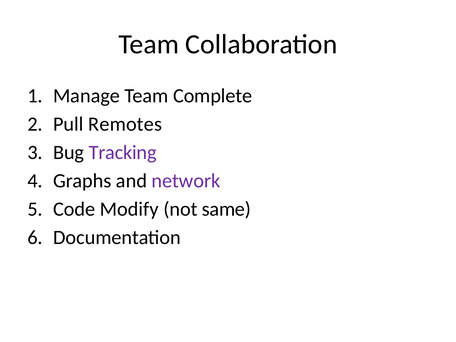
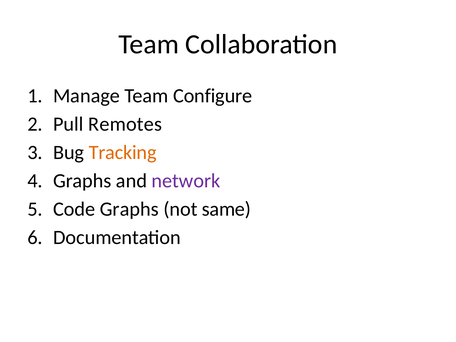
Complete: Complete -> Configure (213, 96)
Tracking colour: purple -> orange (123, 152)
Code Modify: Modify -> Graphs (129, 209)
